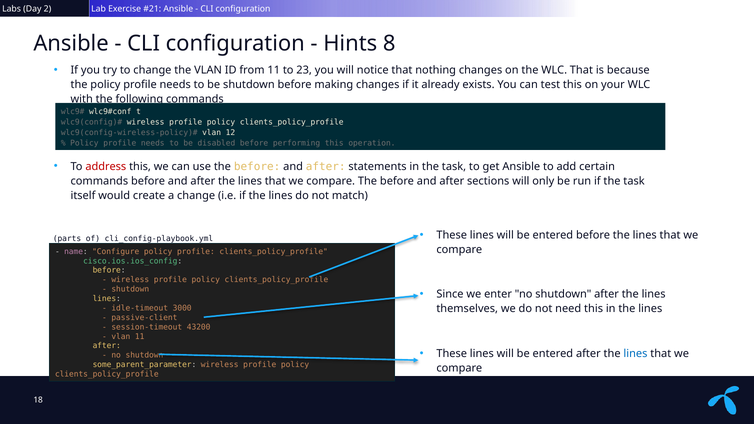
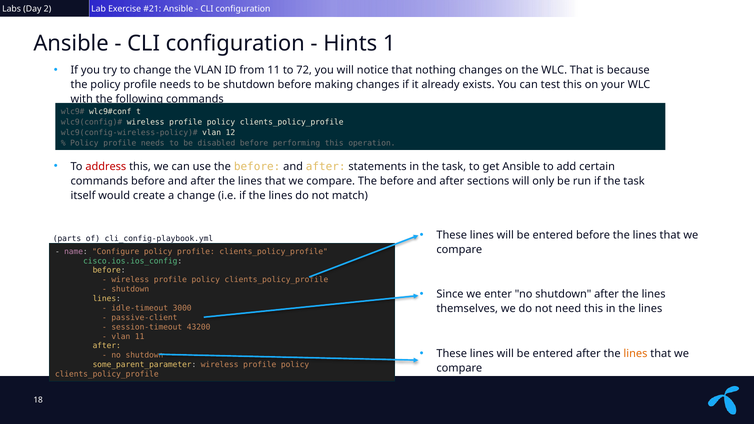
8: 8 -> 1 (389, 43)
23: 23 -> 72 (304, 70)
lines colour: blue -> orange (635, 354)
